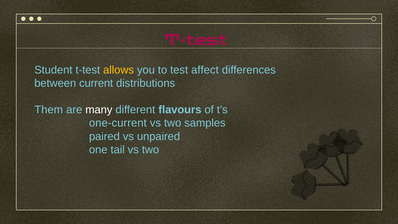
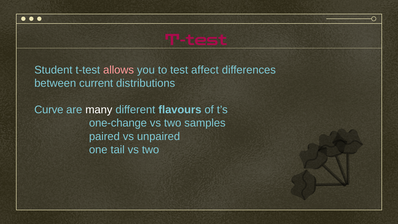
allows colour: yellow -> pink (119, 70)
Them: Them -> Curve (49, 110)
one-current: one-current -> one-change (118, 123)
